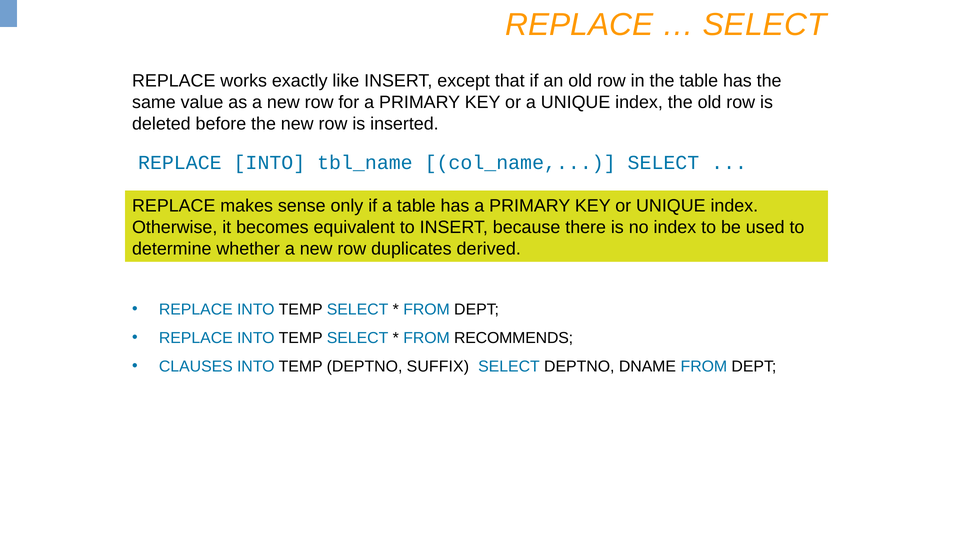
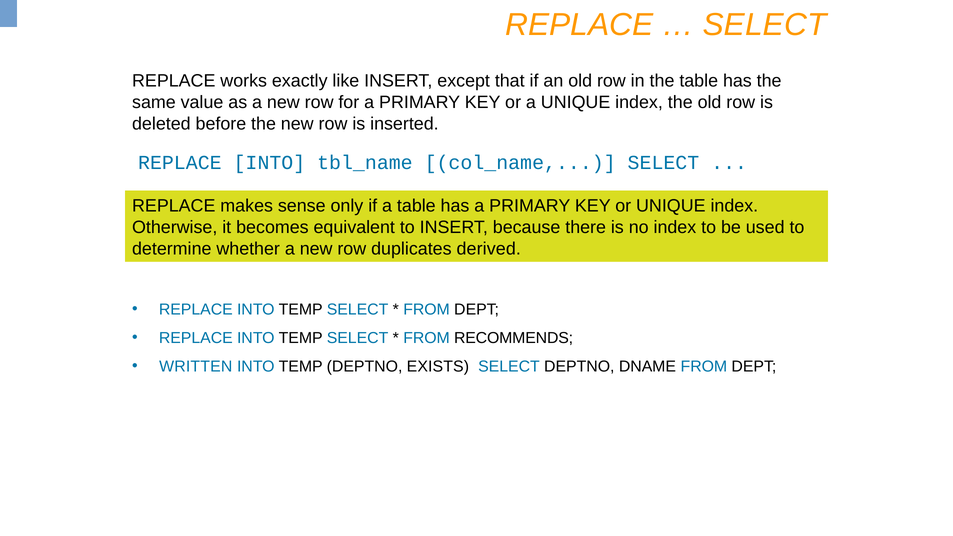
CLAUSES: CLAUSES -> WRITTEN (196, 367)
SUFFIX: SUFFIX -> EXISTS (438, 367)
